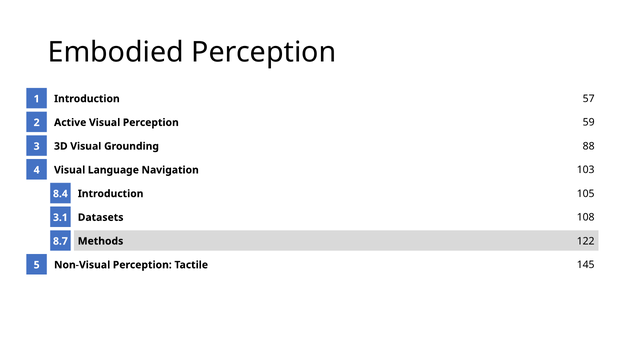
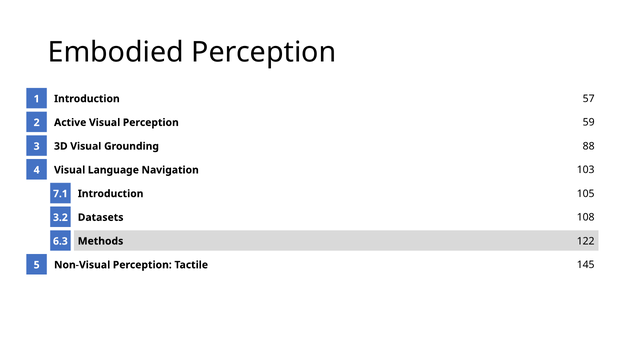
8.4: 8.4 -> 7.1 (60, 194)
3.1: 3.1 -> 3.2 (60, 218)
8.7: 8.7 -> 6.3 (60, 242)
